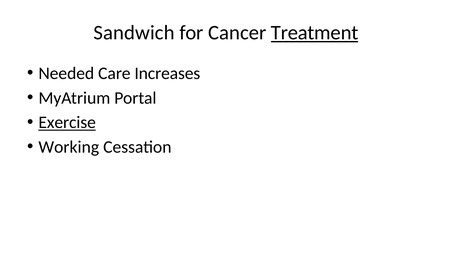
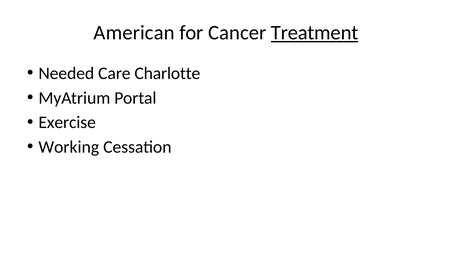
Sandwich: Sandwich -> American (134, 33)
Increases: Increases -> Charlotte (167, 73)
Exercise underline: present -> none (67, 123)
